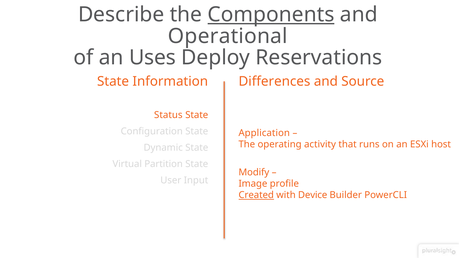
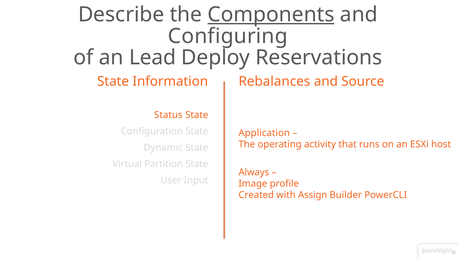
Operational: Operational -> Configuring (228, 36)
Uses: Uses -> Lead (153, 58)
Differences: Differences -> Rebalances (274, 82)
Modify: Modify -> Always (254, 172)
Created underline: present -> none (256, 195)
Device: Device -> Assign (313, 195)
